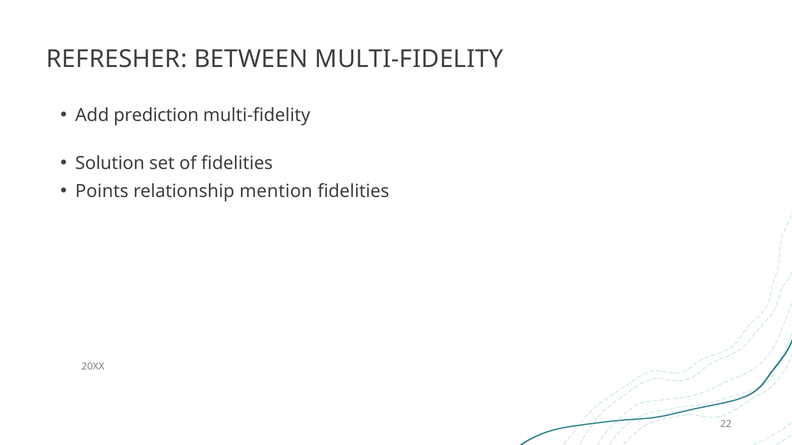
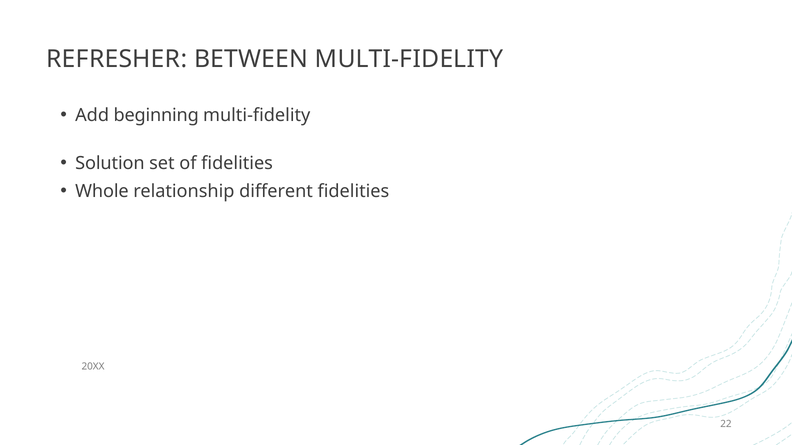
prediction: prediction -> beginning (156, 116)
Points: Points -> Whole (102, 192)
mention: mention -> different (276, 192)
